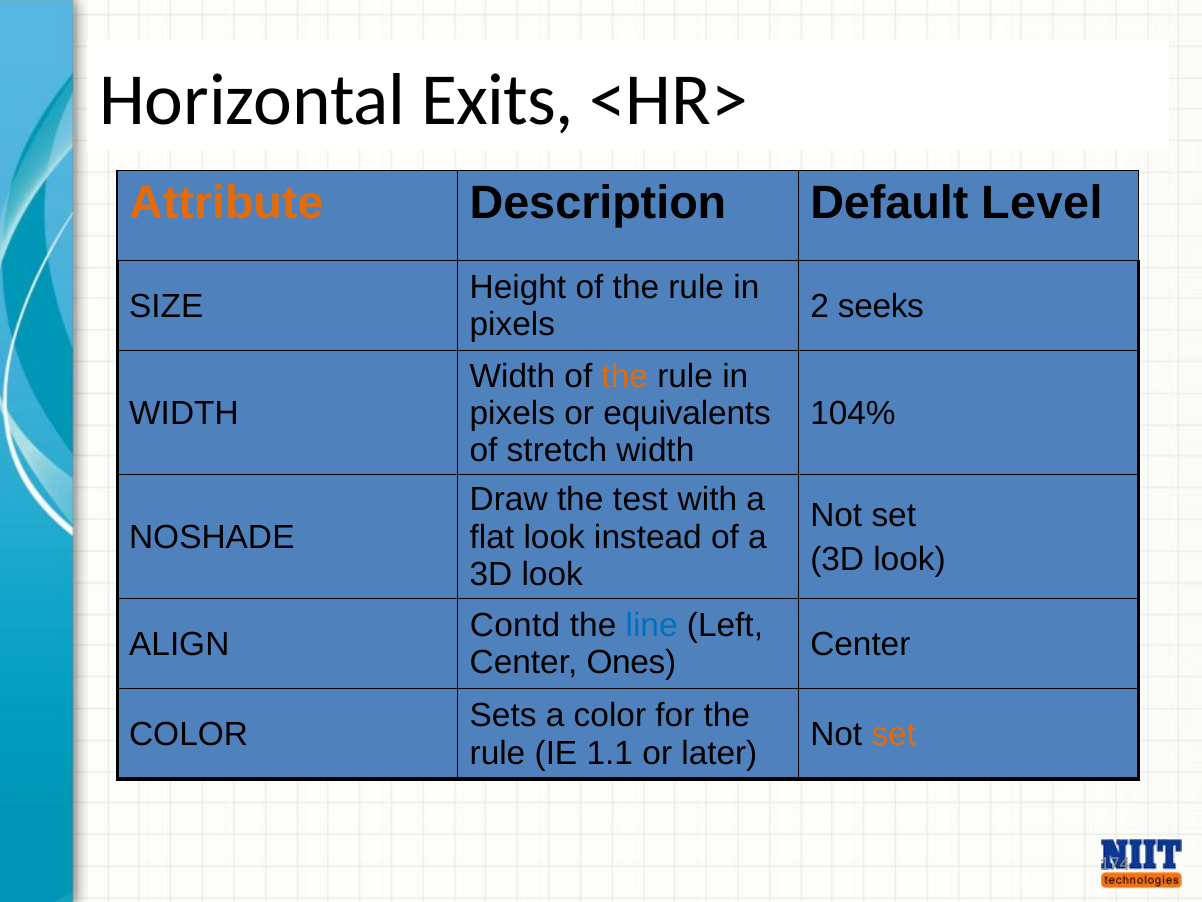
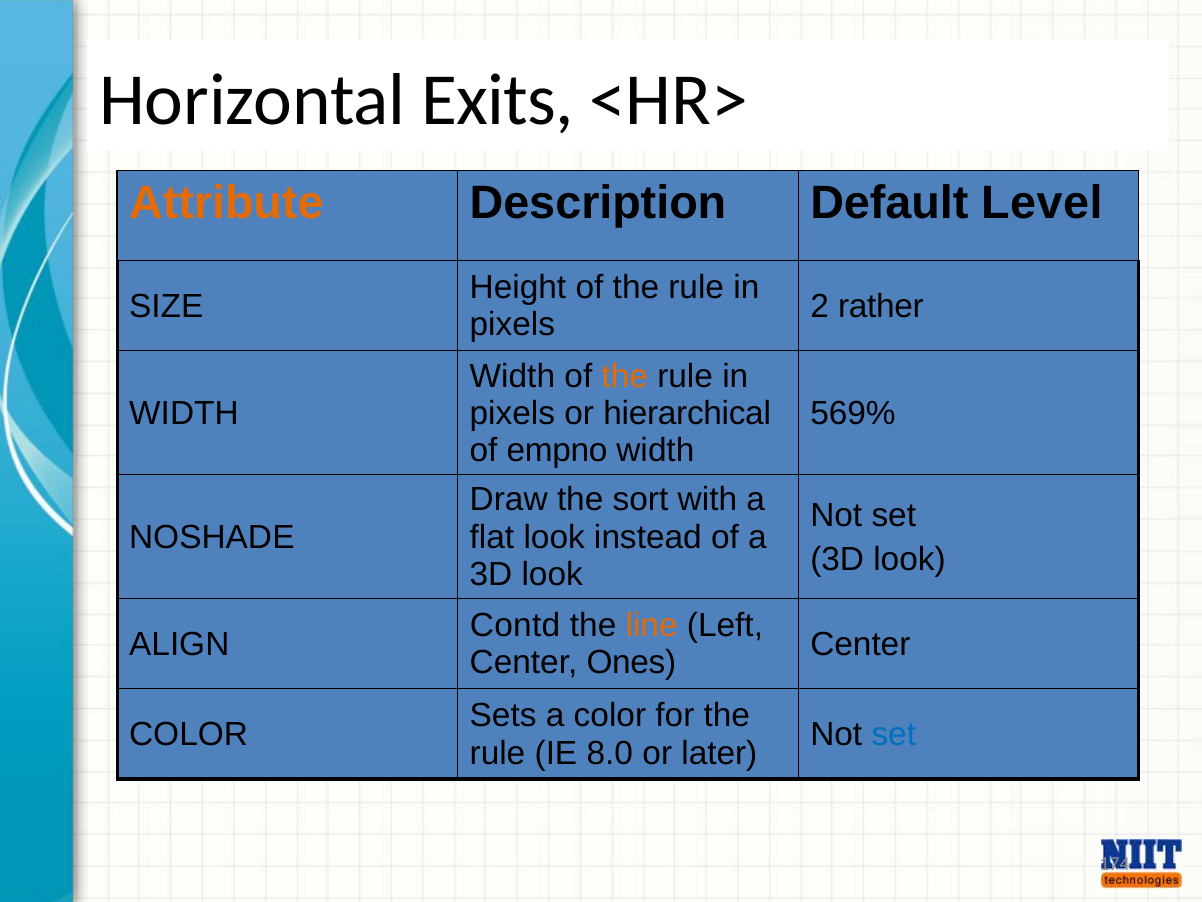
seeks: seeks -> rather (881, 306)
equivalents: equivalents -> hierarchical (687, 413)
104%: 104% -> 569% (853, 413)
stretch: stretch -> empno (557, 450)
test: test -> sort (641, 500)
line colour: blue -> orange (652, 625)
set colour: orange -> blue (894, 734)
1.1: 1.1 -> 8.0 (610, 753)
